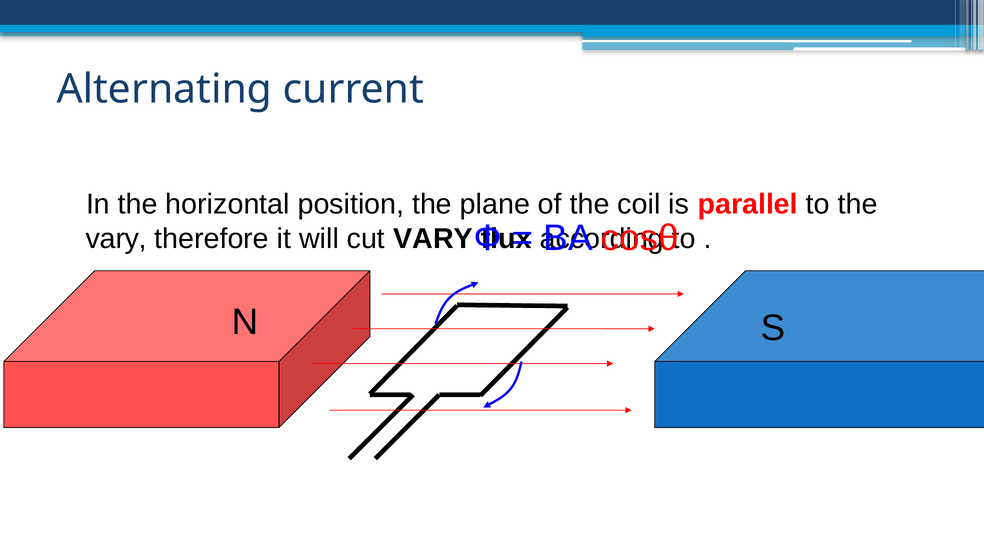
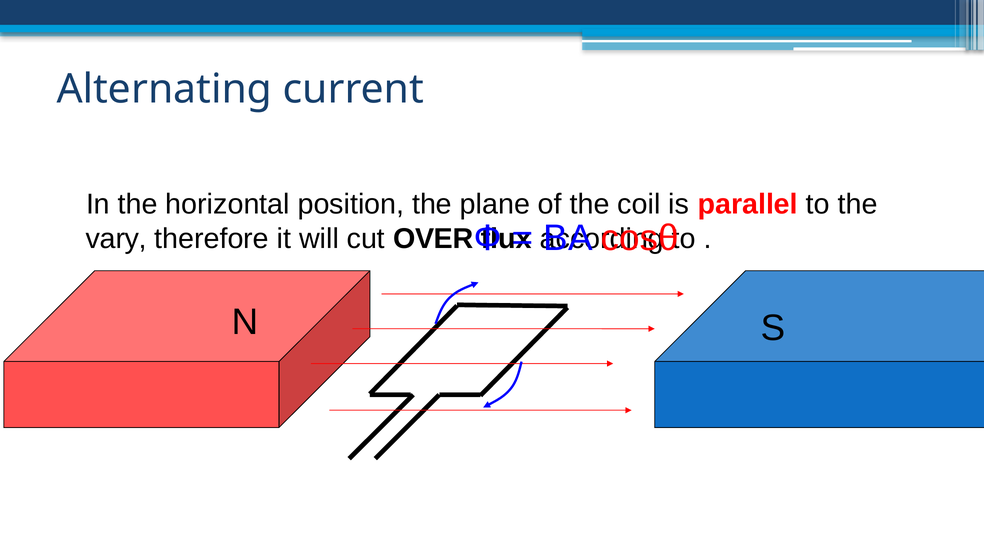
cut VARY: VARY -> OVER (433, 239)
